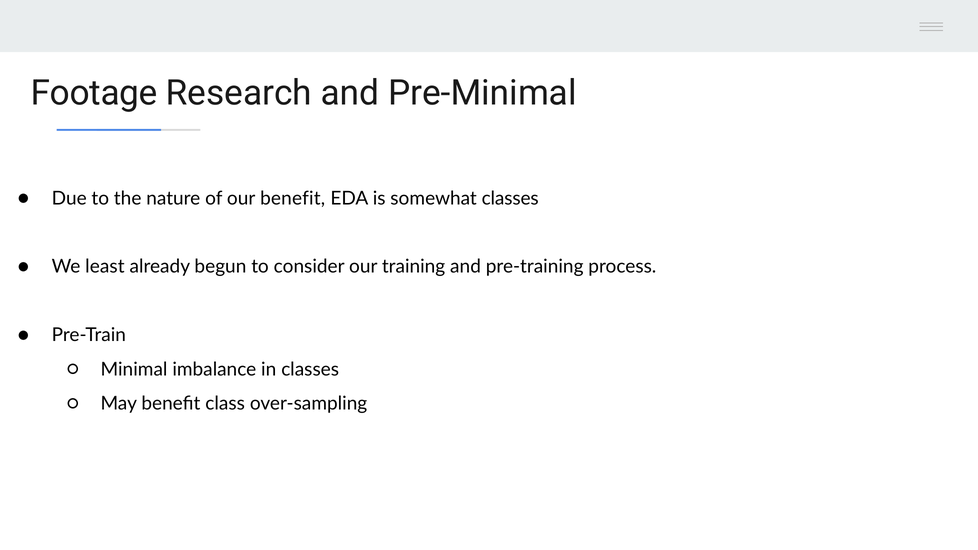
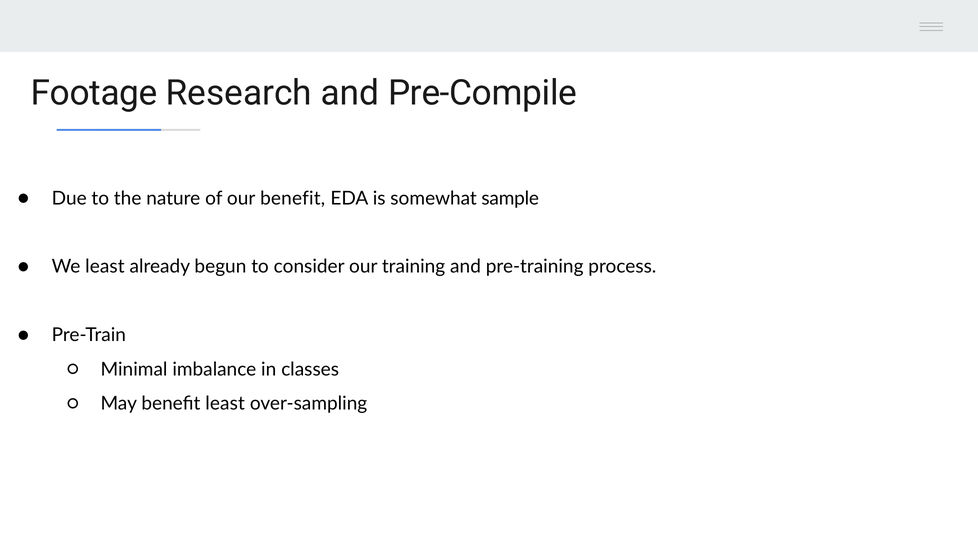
Pre-Minimal: Pre-Minimal -> Pre-Compile (483, 93)
somewhat classes: classes -> sample (510, 198)
benefit class: class -> least (225, 404)
